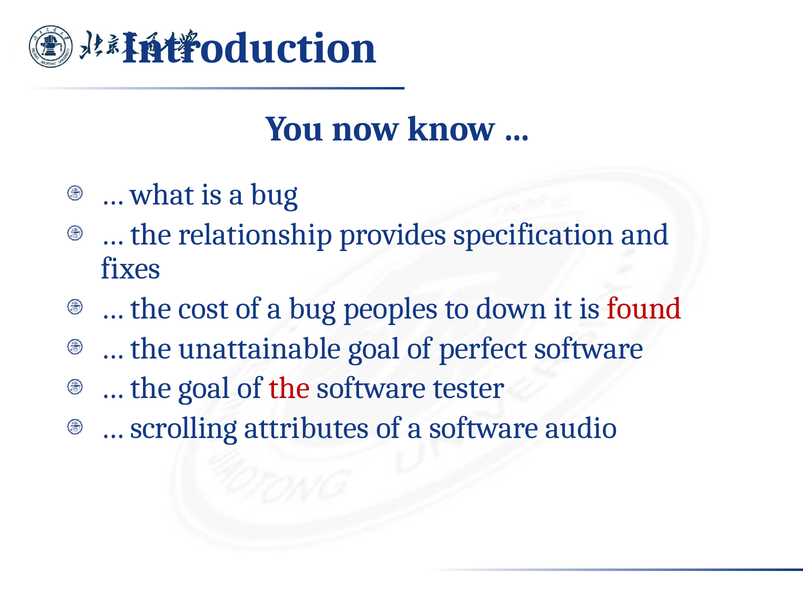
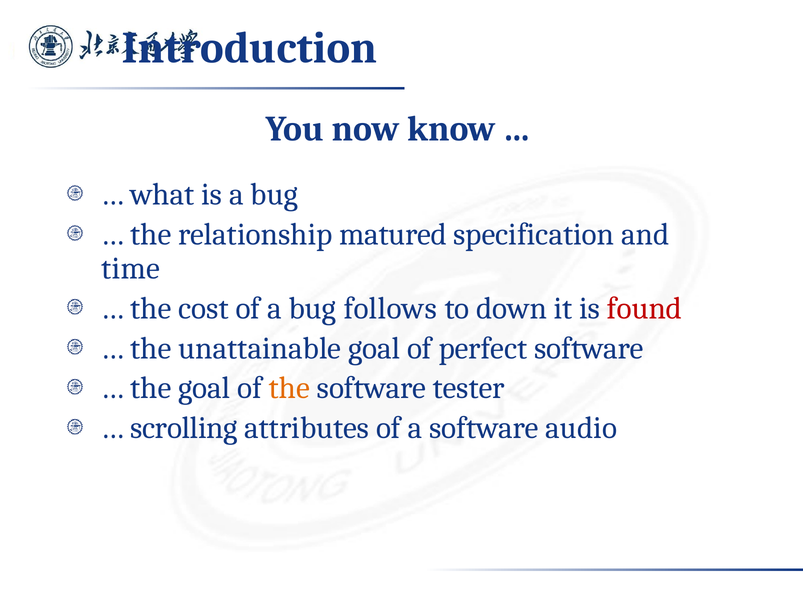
provides: provides -> matured (393, 235)
fixes: fixes -> time (131, 268)
peoples: peoples -> follows (390, 308)
the colour: red -> orange (289, 388)
